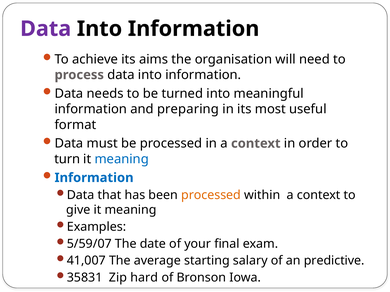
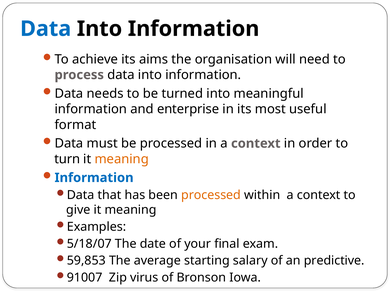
Data colour: purple -> blue (46, 29)
preparing: preparing -> enterprise (188, 109)
meaning colour: blue -> orange (122, 159)
5/59/07: 5/59/07 -> 5/18/07 (89, 244)
41,007: 41,007 -> 59,853 (86, 261)
35831: 35831 -> 91007 (85, 278)
hard: hard -> virus (144, 278)
